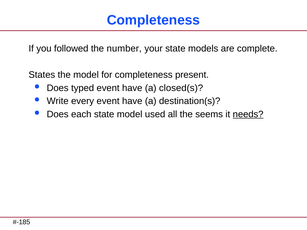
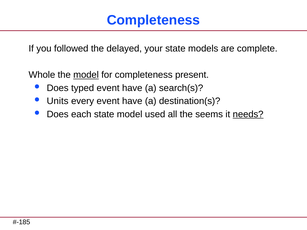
number: number -> delayed (124, 49)
States: States -> Whole (42, 75)
model underline: none -> present (86, 75)
closed(s: closed(s -> search(s (181, 88)
Write: Write -> Units (58, 101)
